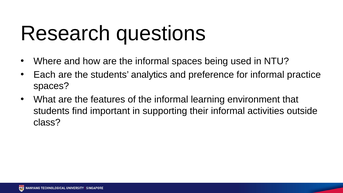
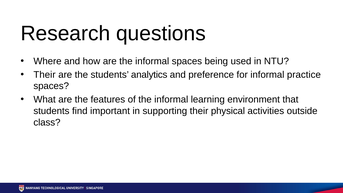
Each: Each -> Their (45, 75)
their informal: informal -> physical (228, 111)
